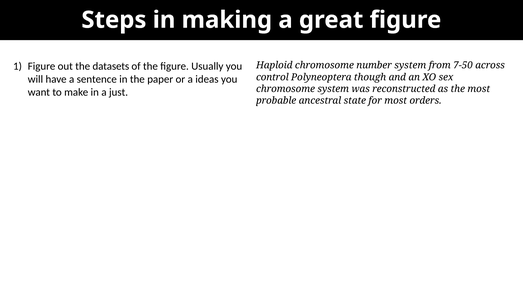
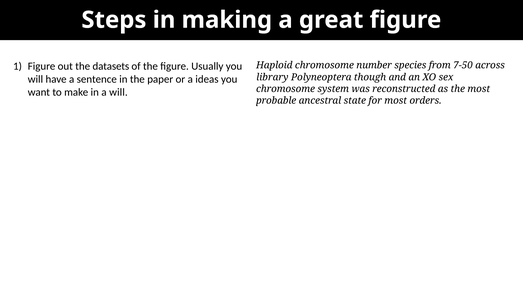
number system: system -> species (410, 65)
control: control -> library (272, 77)
a just: just -> will (118, 92)
